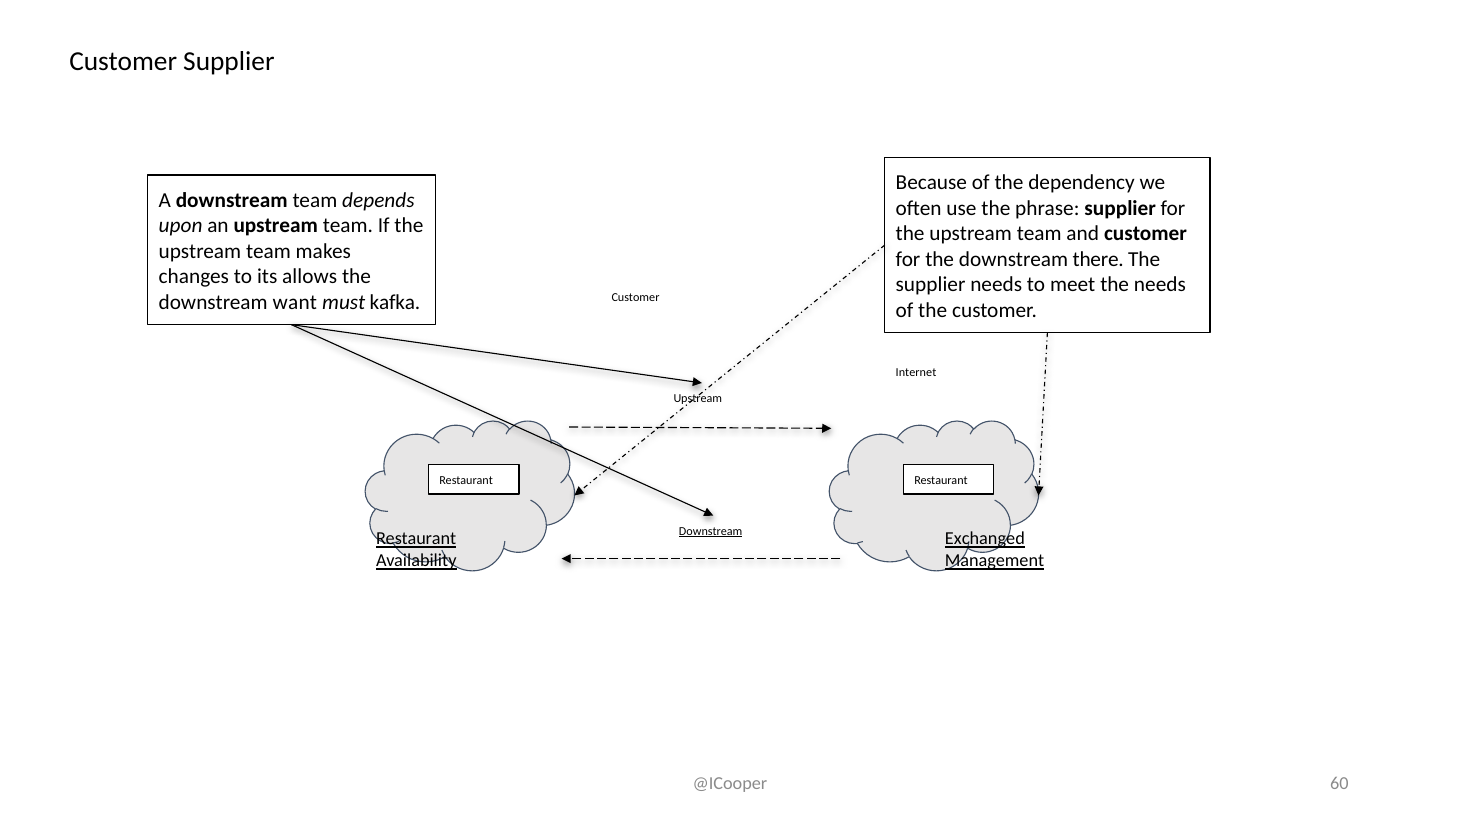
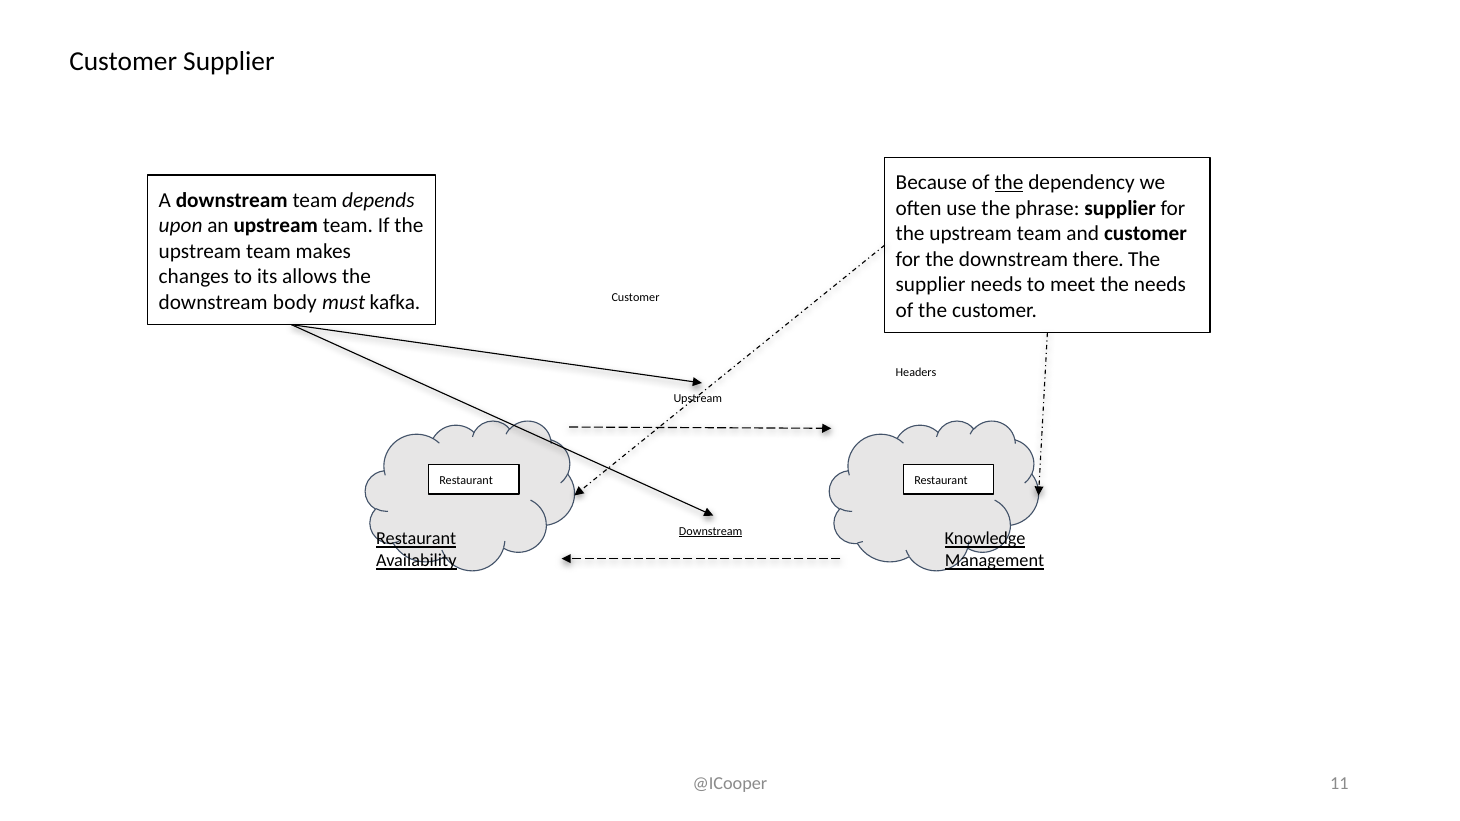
the underline: none -> present (1009, 183)
want: want -> body (295, 303)
Internet: Internet -> Headers (916, 373)
Exchanged: Exchanged -> Knowledge (985, 539)
60: 60 -> 11 (1339, 784)
